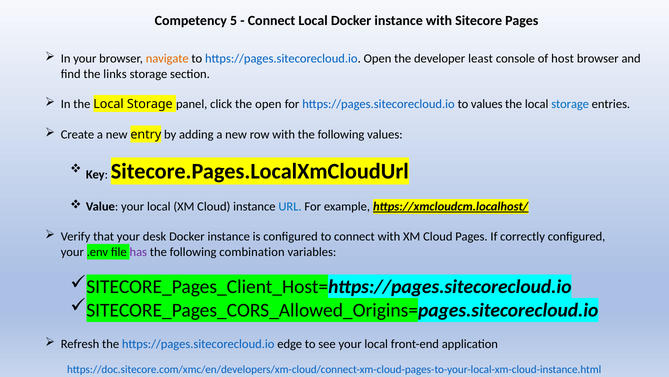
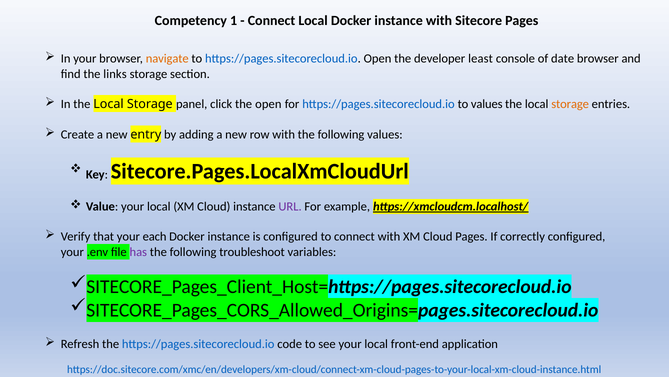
5: 5 -> 1 (234, 21)
host: host -> date (563, 59)
storage colour: blue -> orange (570, 104)
URL colour: blue -> purple (290, 206)
desk: desk -> each (155, 236)
combination: combination -> troubleshoot (252, 251)
edge: edge -> code (290, 343)
